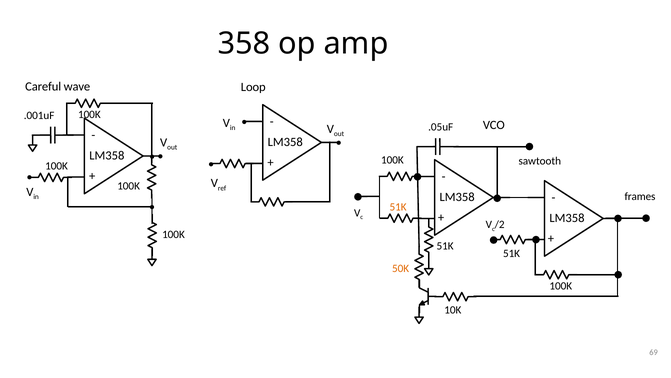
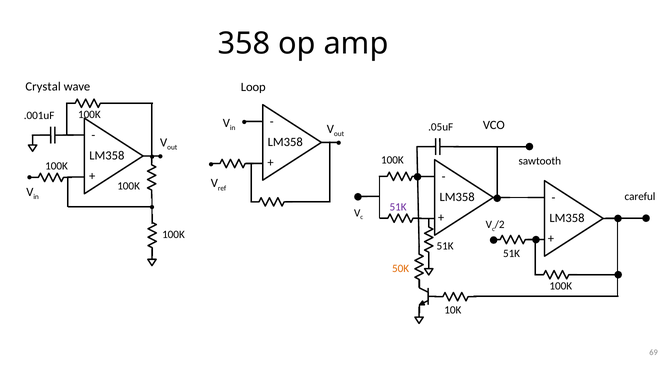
Careful: Careful -> Crystal (43, 86)
frames: frames -> careful (640, 196)
51K colour: orange -> purple (398, 207)
